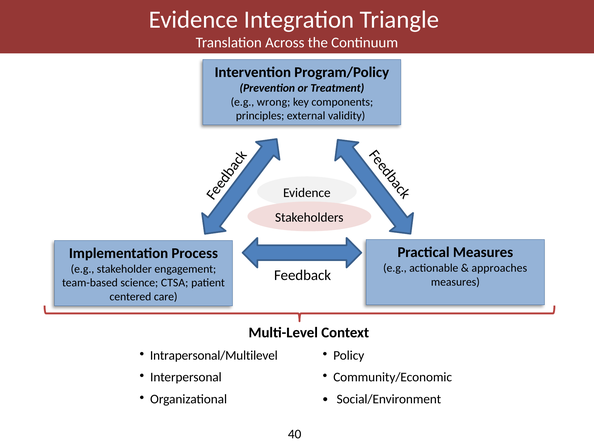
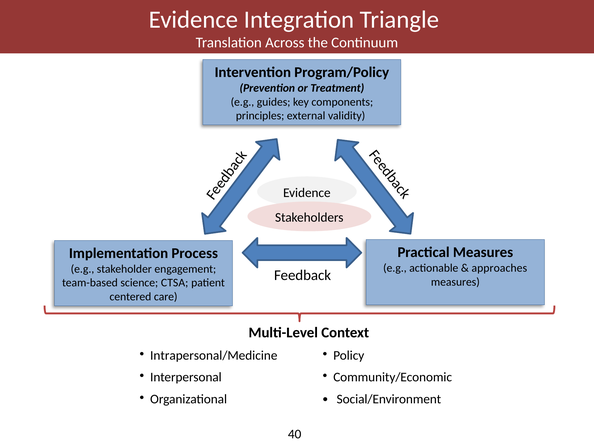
wrong: wrong -> guides (274, 102)
Intrapersonal/Multilevel: Intrapersonal/Multilevel -> Intrapersonal/Medicine (214, 355)
